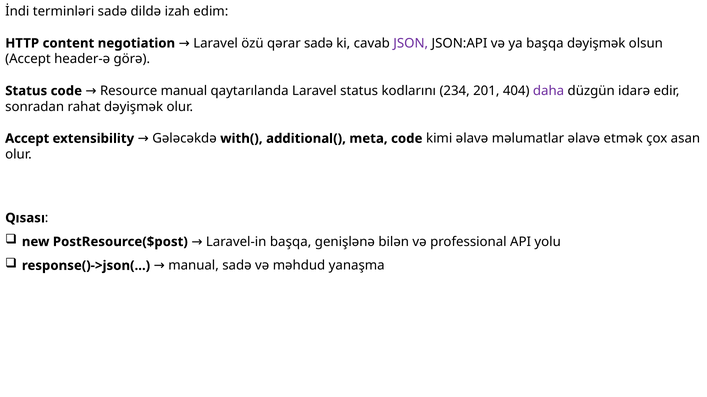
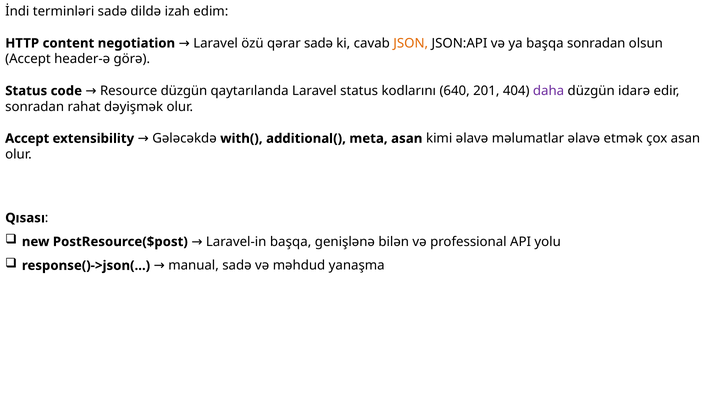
JSON colour: purple -> orange (411, 43)
başqa dəyişmək: dəyişmək -> sonradan (596, 43)
Resource manual: manual -> düzgün (184, 91)
234: 234 -> 640 (455, 91)
meta code: code -> asan (407, 139)
